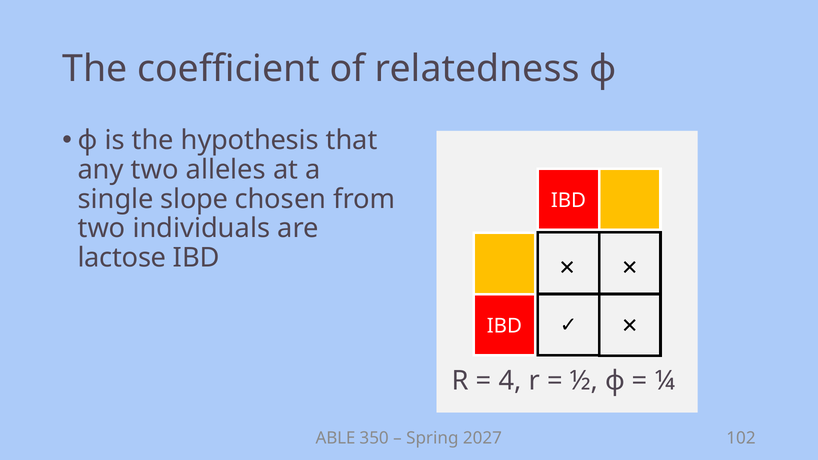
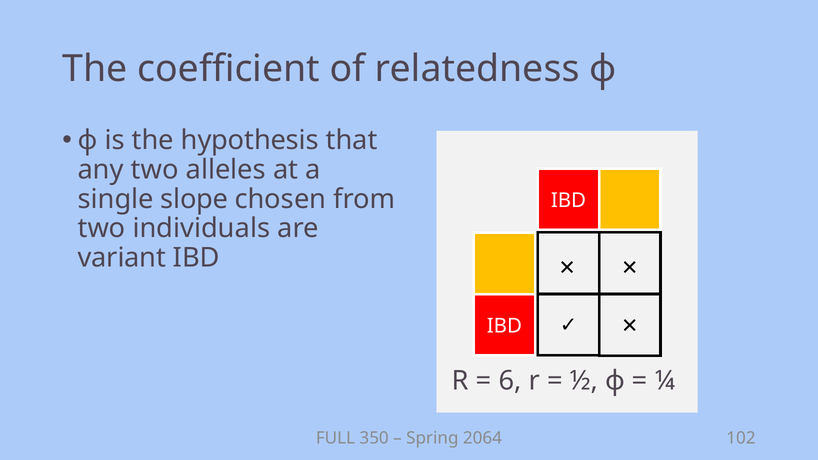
lactose: lactose -> variant (122, 258)
4: 4 -> 6 (510, 381)
ABLE: ABLE -> FULL (335, 438)
2027: 2027 -> 2064 (482, 438)
